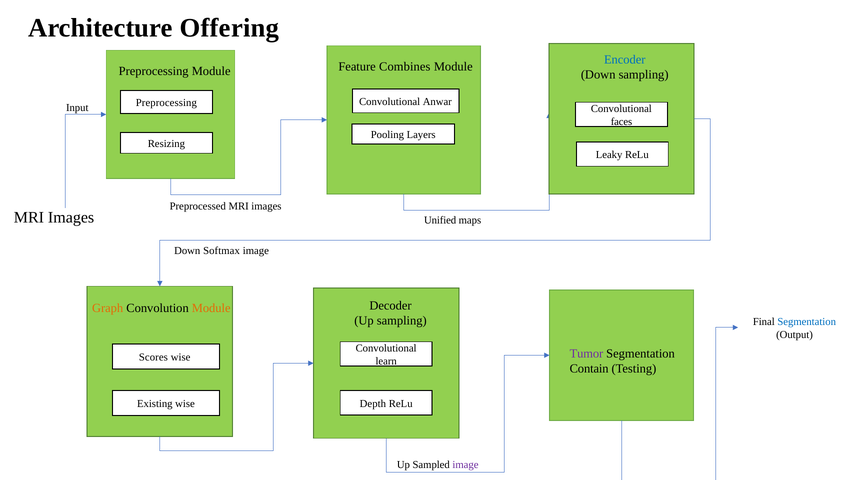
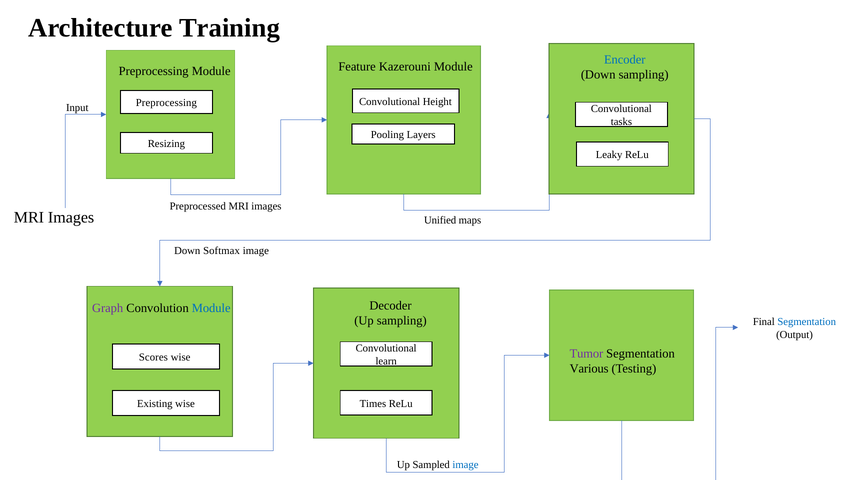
Offering: Offering -> Training (230, 28)
Combines: Combines -> Kazerouni (405, 66)
Anwar: Anwar -> Height (437, 102)
faces: faces -> tasks (621, 122)
Graph colour: orange -> purple (108, 308)
Module colour: orange -> blue (211, 308)
Contain: Contain -> Various (589, 369)
Depth: Depth -> Times (373, 404)
image colour: purple -> blue (466, 465)
